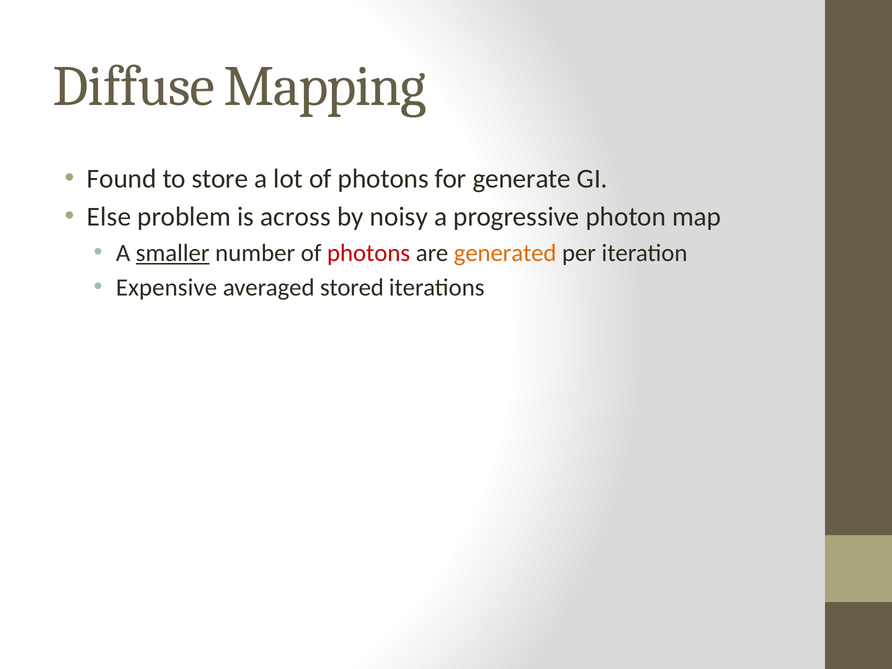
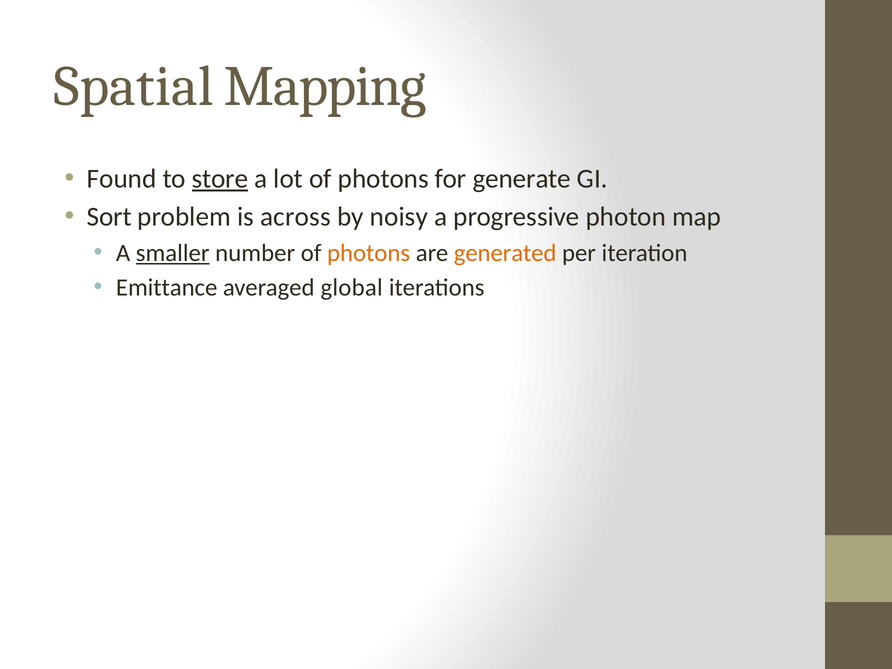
Diffuse: Diffuse -> Spatial (134, 87)
store underline: none -> present (220, 179)
Else: Else -> Sort (109, 217)
photons colour: red -> orange (369, 253)
Expensive: Expensive -> Emittance (167, 288)
stored: stored -> global (352, 288)
